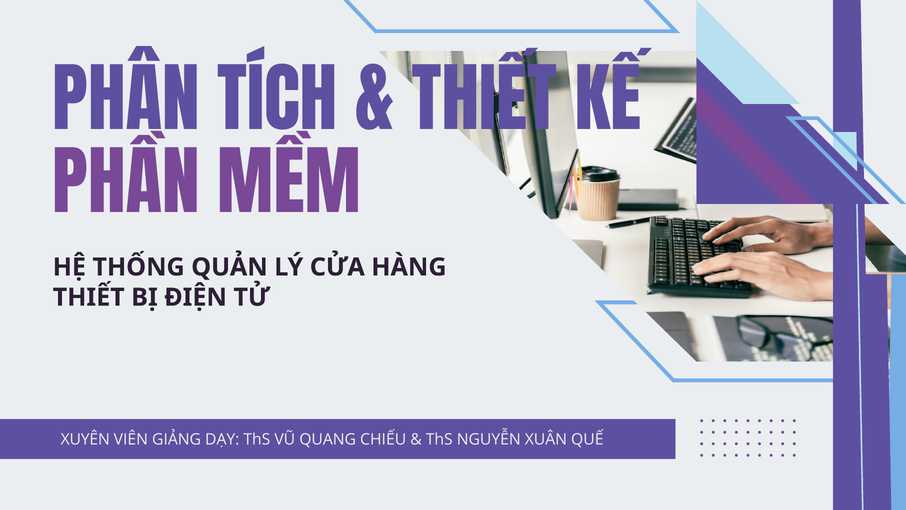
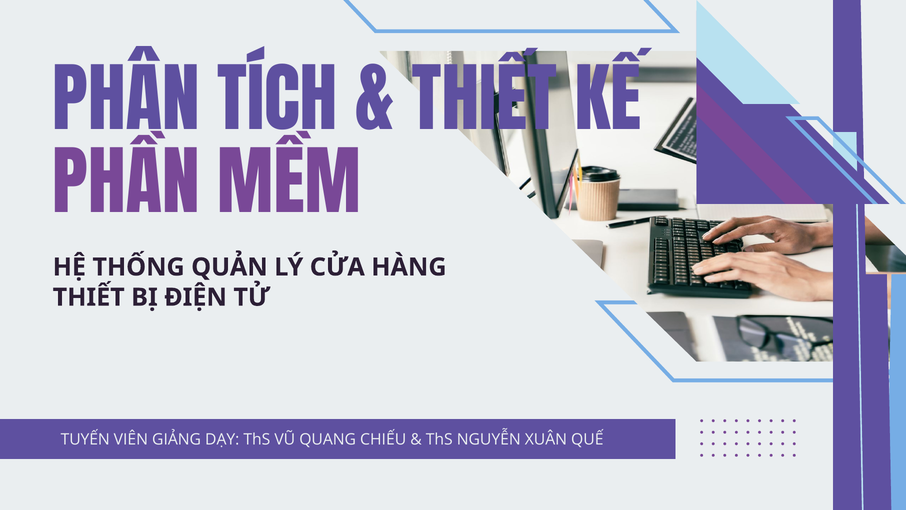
XUYÊN: XUYÊN -> TUYẾN (85, 439)
